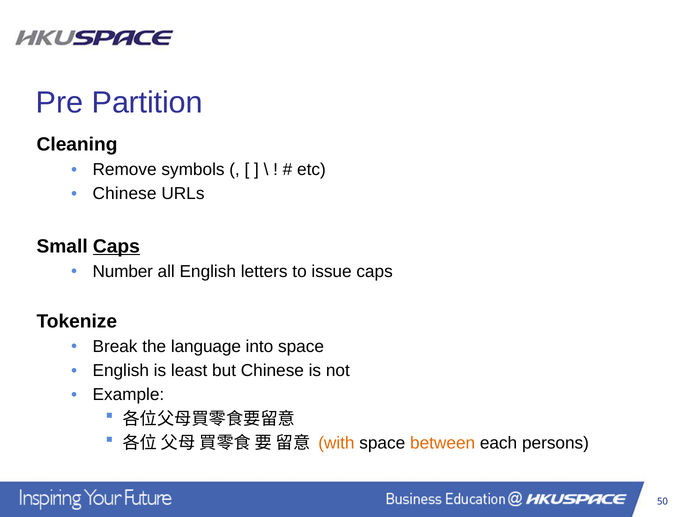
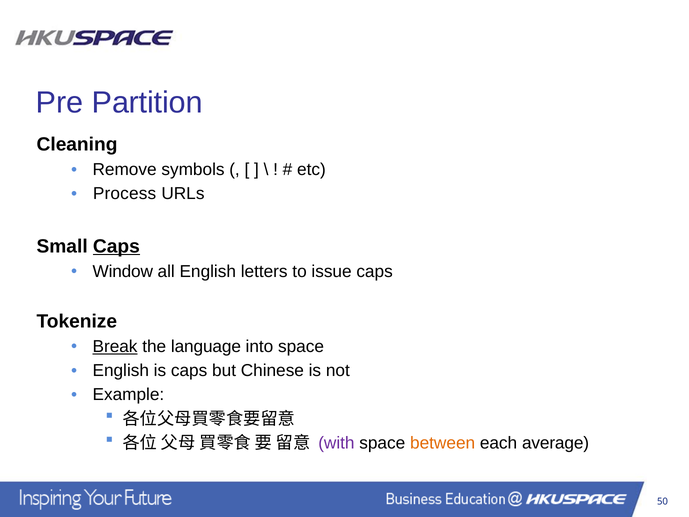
Chinese: Chinese -> Process (125, 194)
Number: Number -> Window (123, 271)
Break underline: none -> present (115, 346)
is least: least -> caps (189, 370)
with colour: orange -> purple (336, 443)
persons: persons -> average (556, 443)
